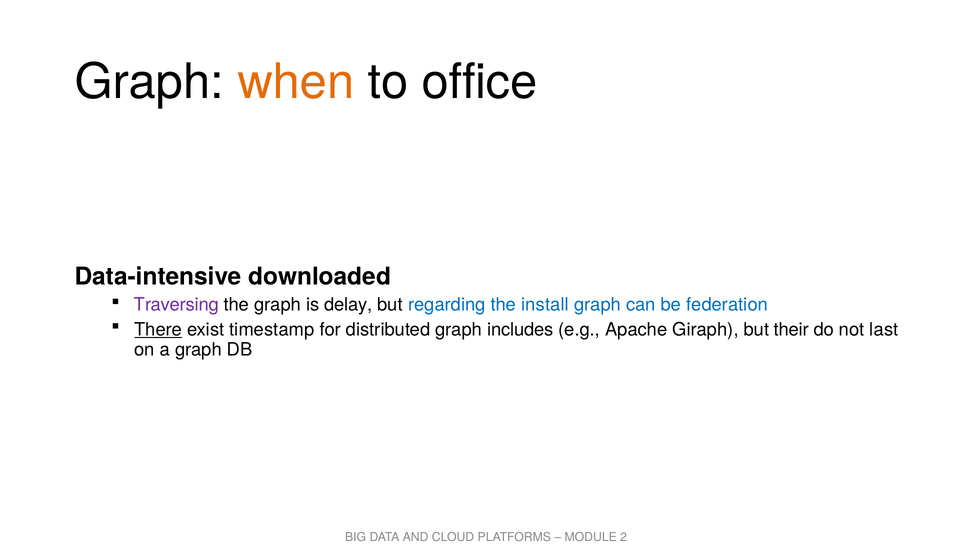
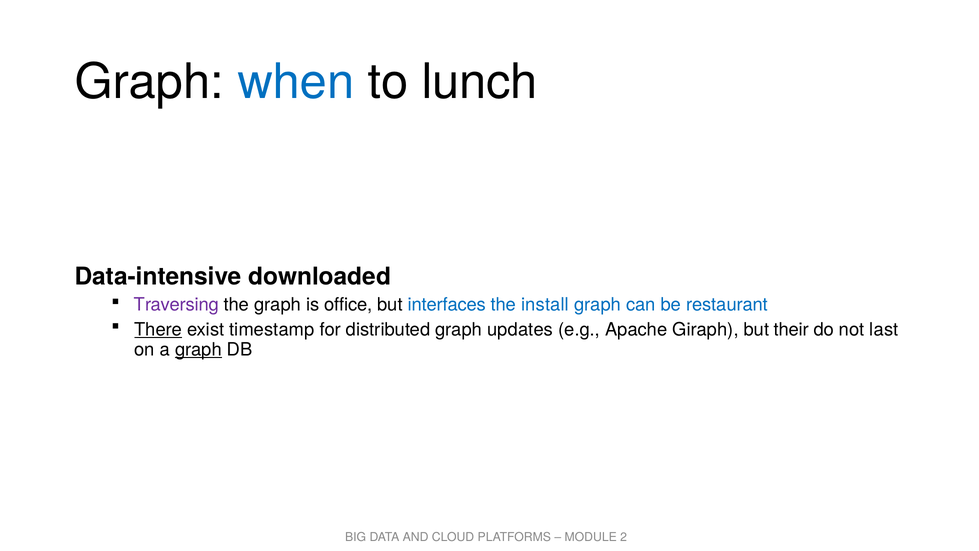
when colour: orange -> blue (296, 82)
office: office -> lunch (480, 82)
delay: delay -> office (348, 305)
regarding: regarding -> interfaces (447, 305)
federation: federation -> restaurant (727, 305)
includes: includes -> updates (520, 329)
graph underline: none -> present (198, 349)
